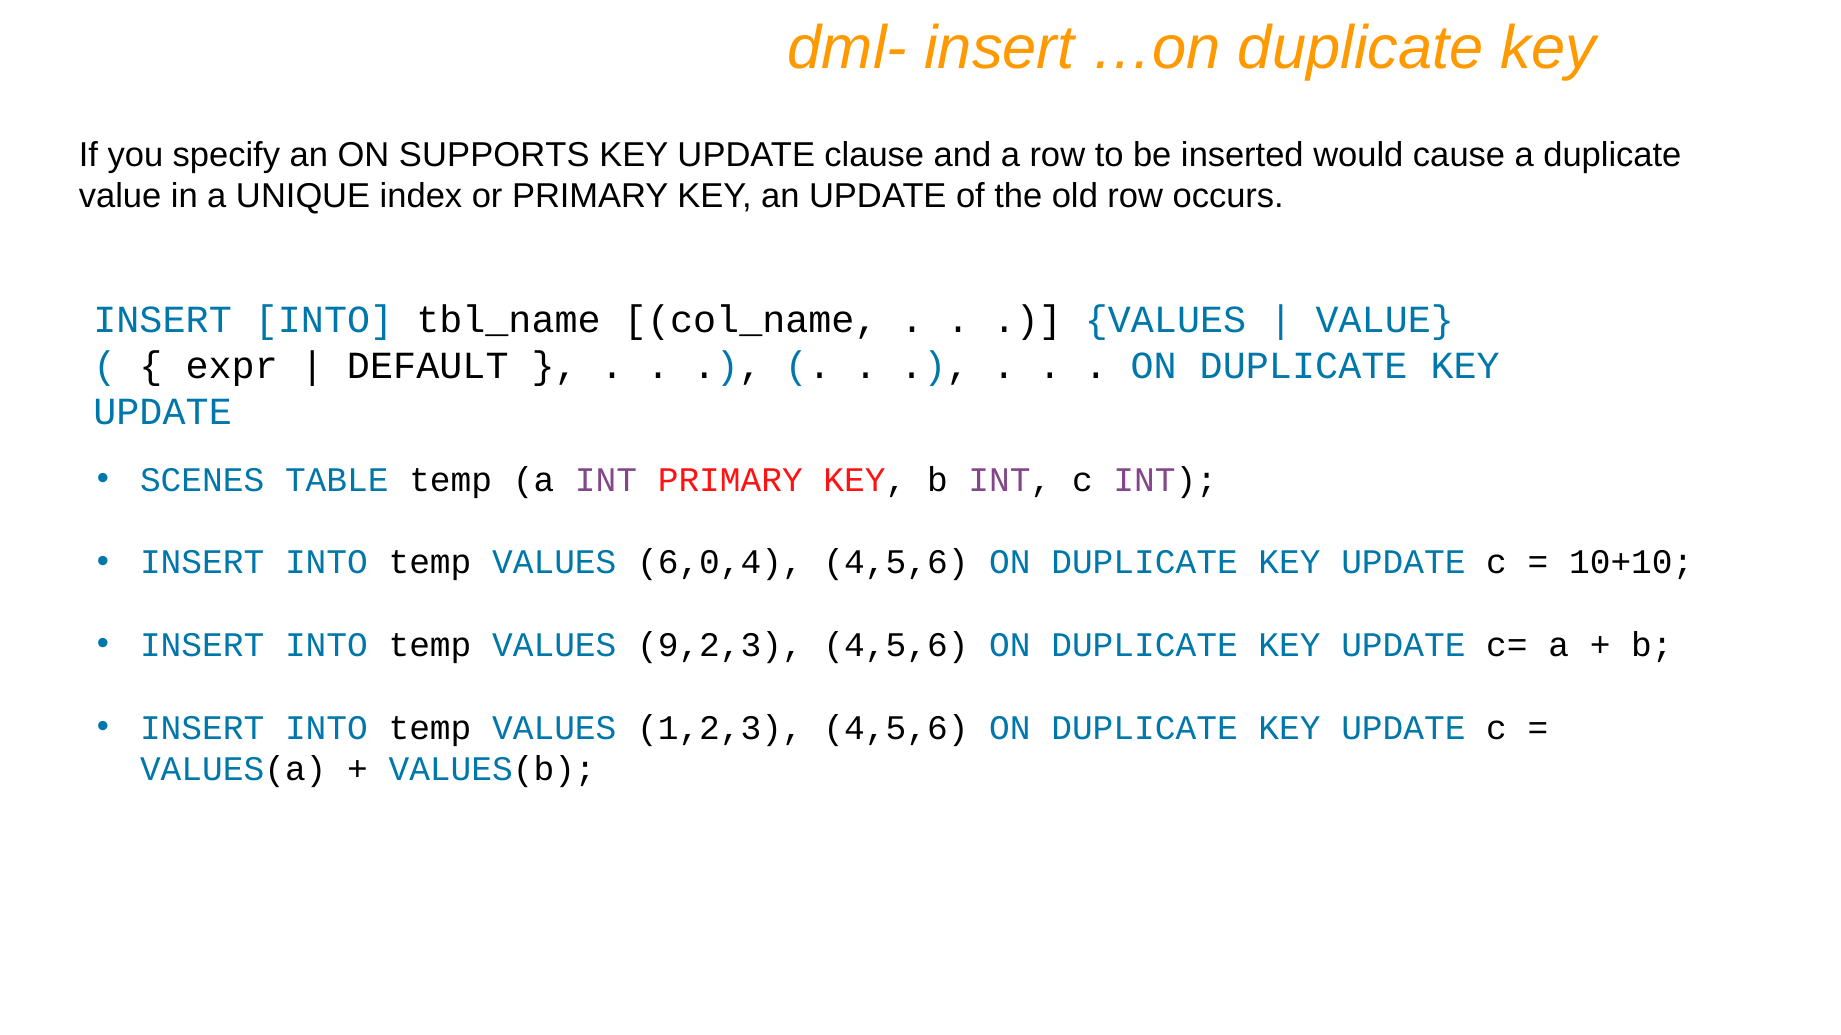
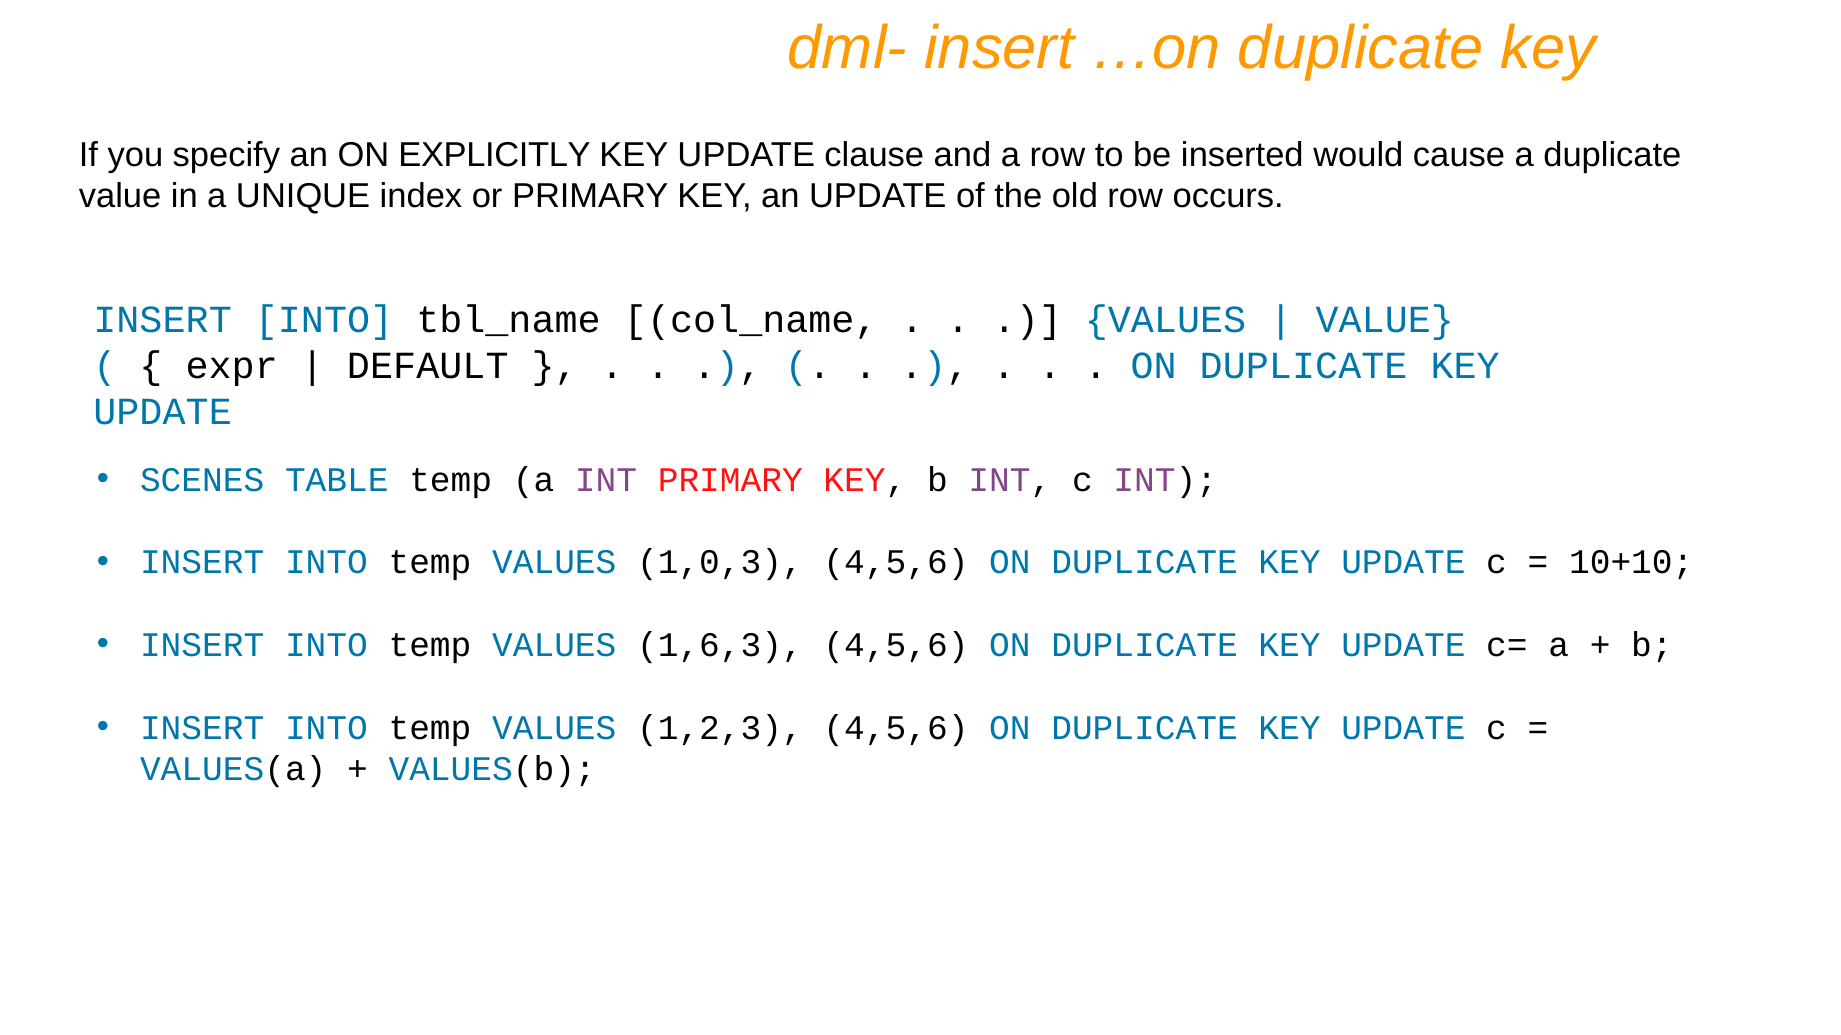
SUPPORTS: SUPPORTS -> EXPLICITLY (495, 155)
6,0,4: 6,0,4 -> 1,0,3 (720, 563)
9,2,3: 9,2,3 -> 1,6,3 (720, 646)
